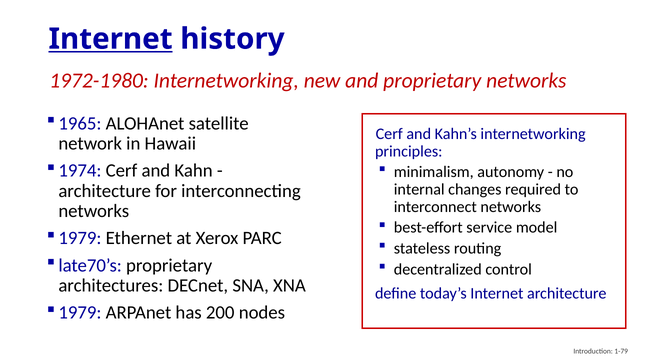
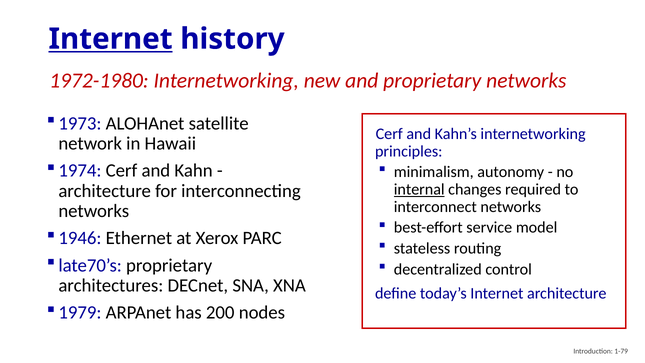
1965: 1965 -> 1973 (80, 123)
internal underline: none -> present (419, 189)
1979: 1979 -> 1946 (80, 238)
